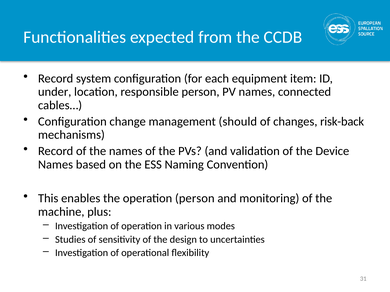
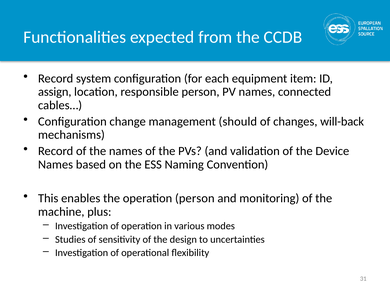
under: under -> assign (55, 92)
risk-back: risk-back -> will-back (342, 122)
